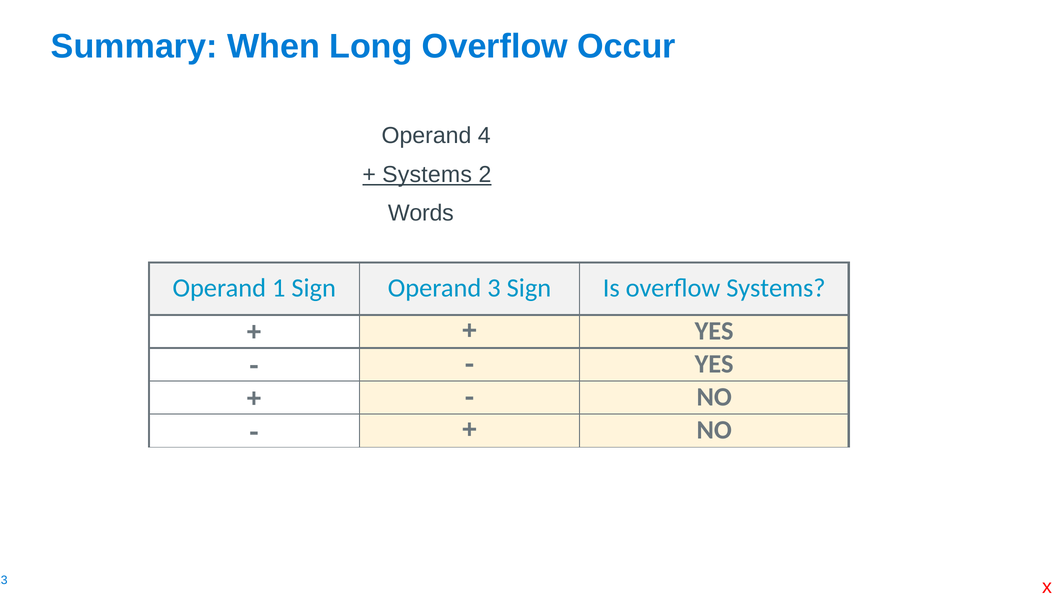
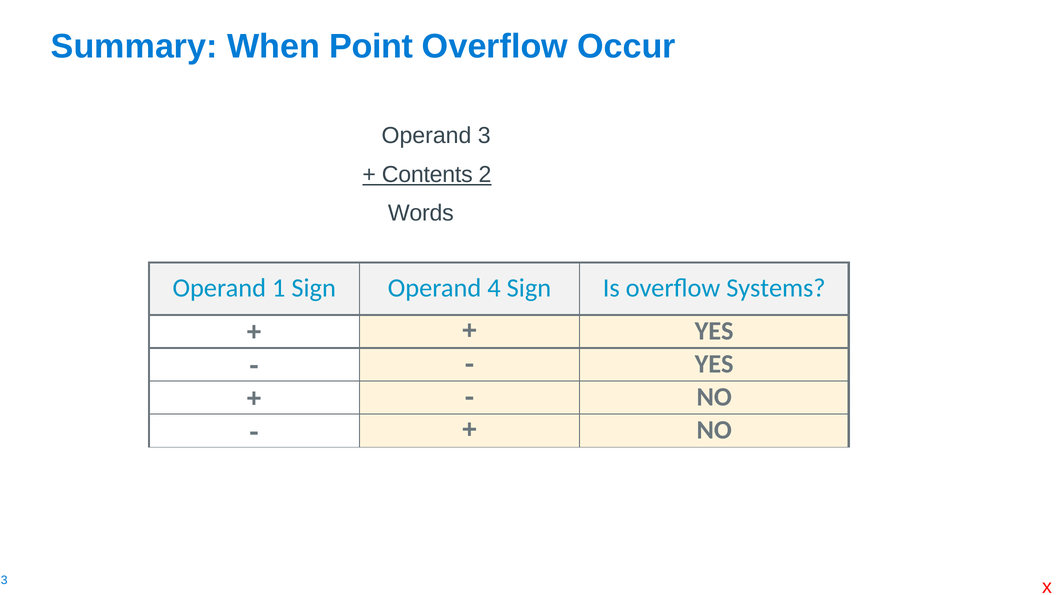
Long: Long -> Point (371, 46)
4: 4 -> 3 (484, 136)
Systems: Systems -> Contents (427, 174)
3: 3 -> 4 (494, 288)
